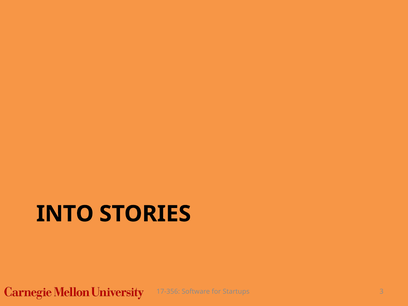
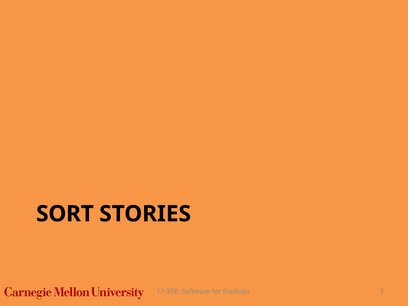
INTO: INTO -> SORT (65, 214)
